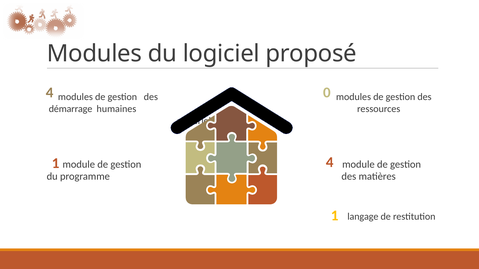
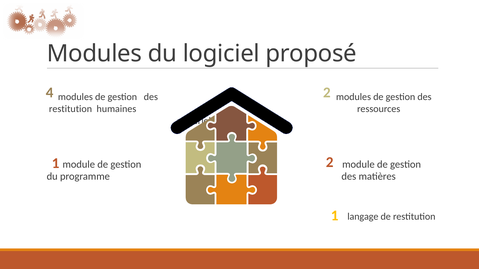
4 0: 0 -> 2 (327, 93)
démarrage: démarrage -> restitution (70, 109)
1 4: 4 -> 2 (330, 162)
